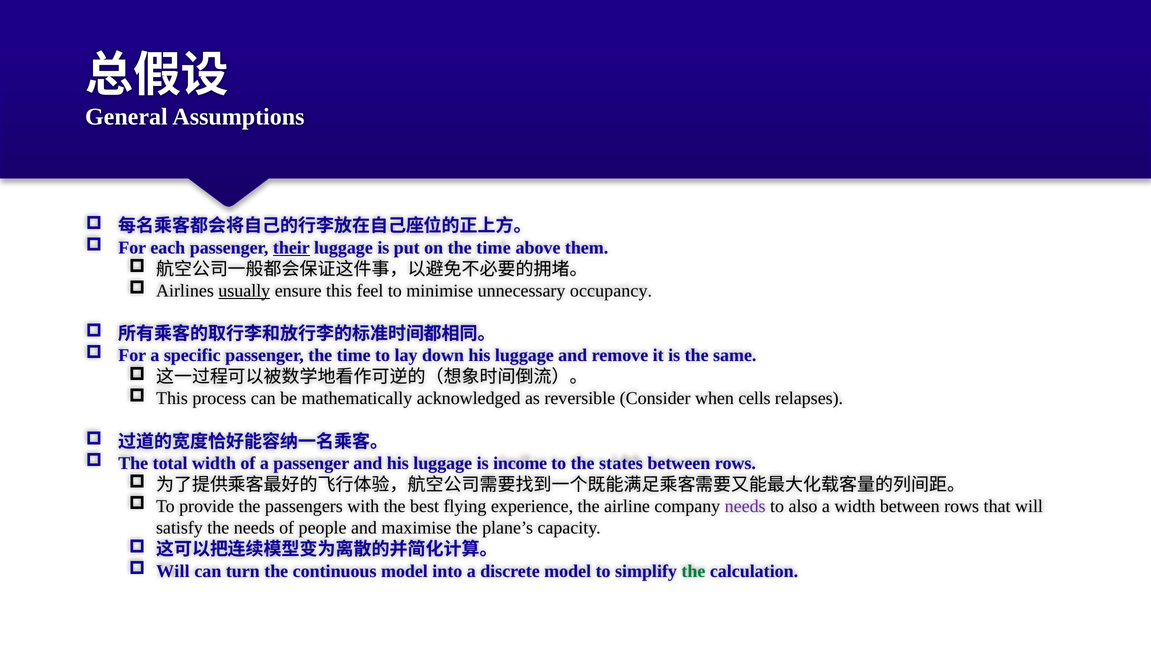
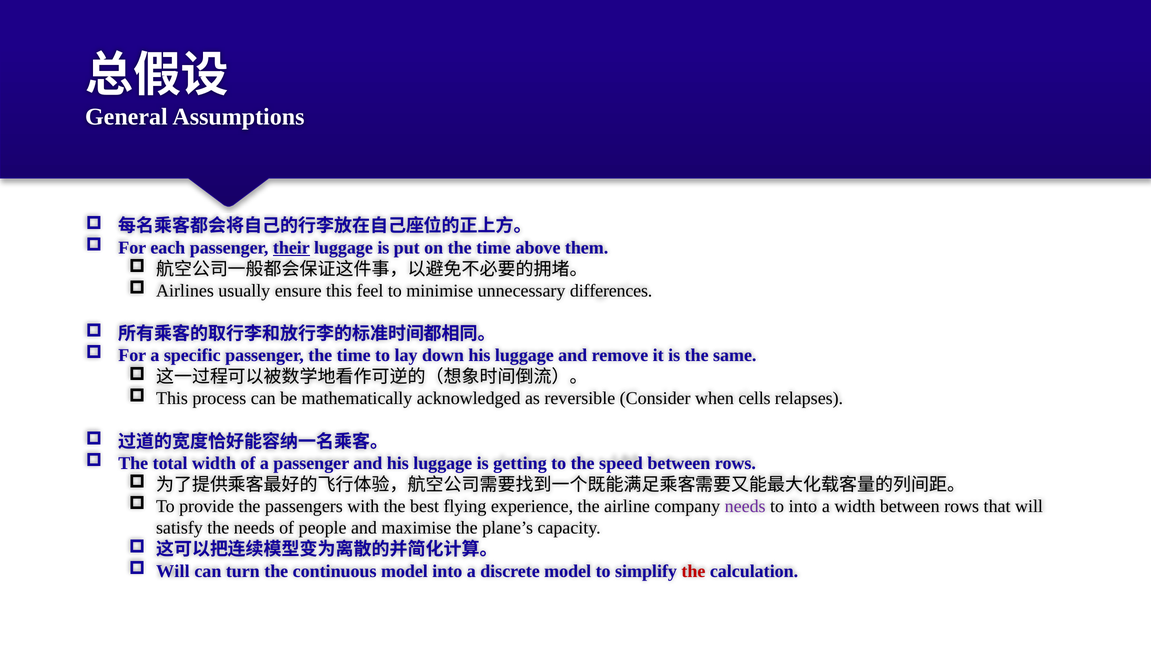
usually underline: present -> none (244, 291)
occupancy: occupancy -> differences (611, 291)
income: income -> getting (520, 464)
states: states -> speed (621, 464)
to also: also -> into (803, 507)
the colour: green -> red (693, 571)
